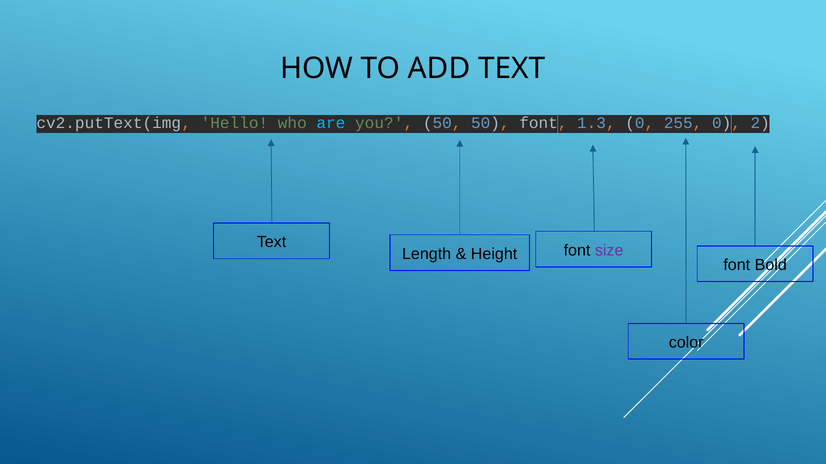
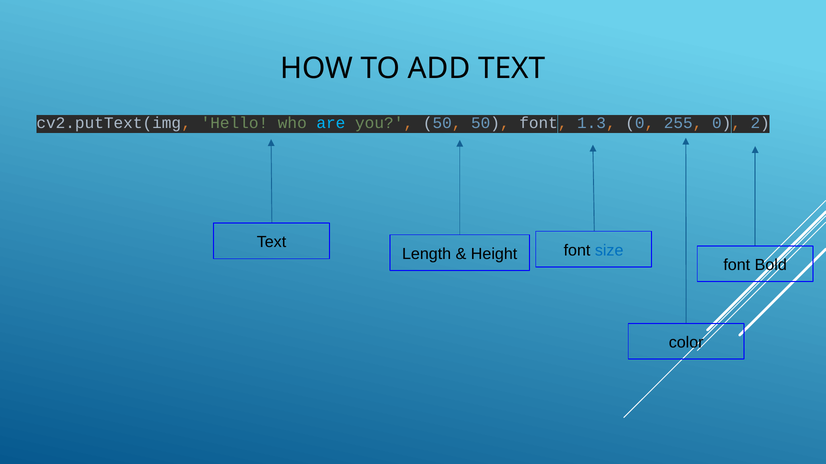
size colour: purple -> blue (609, 251)
